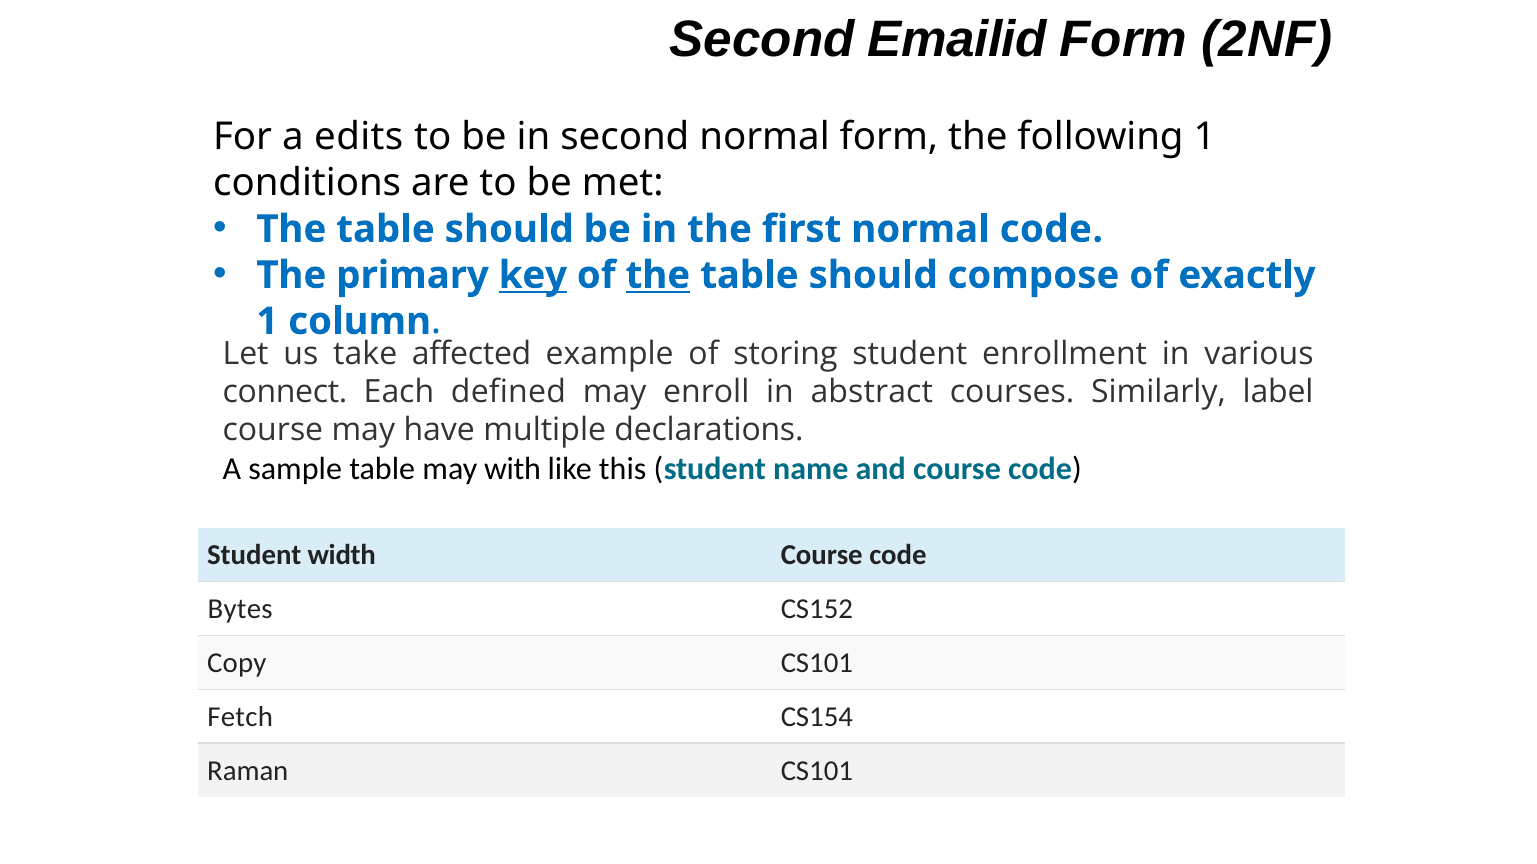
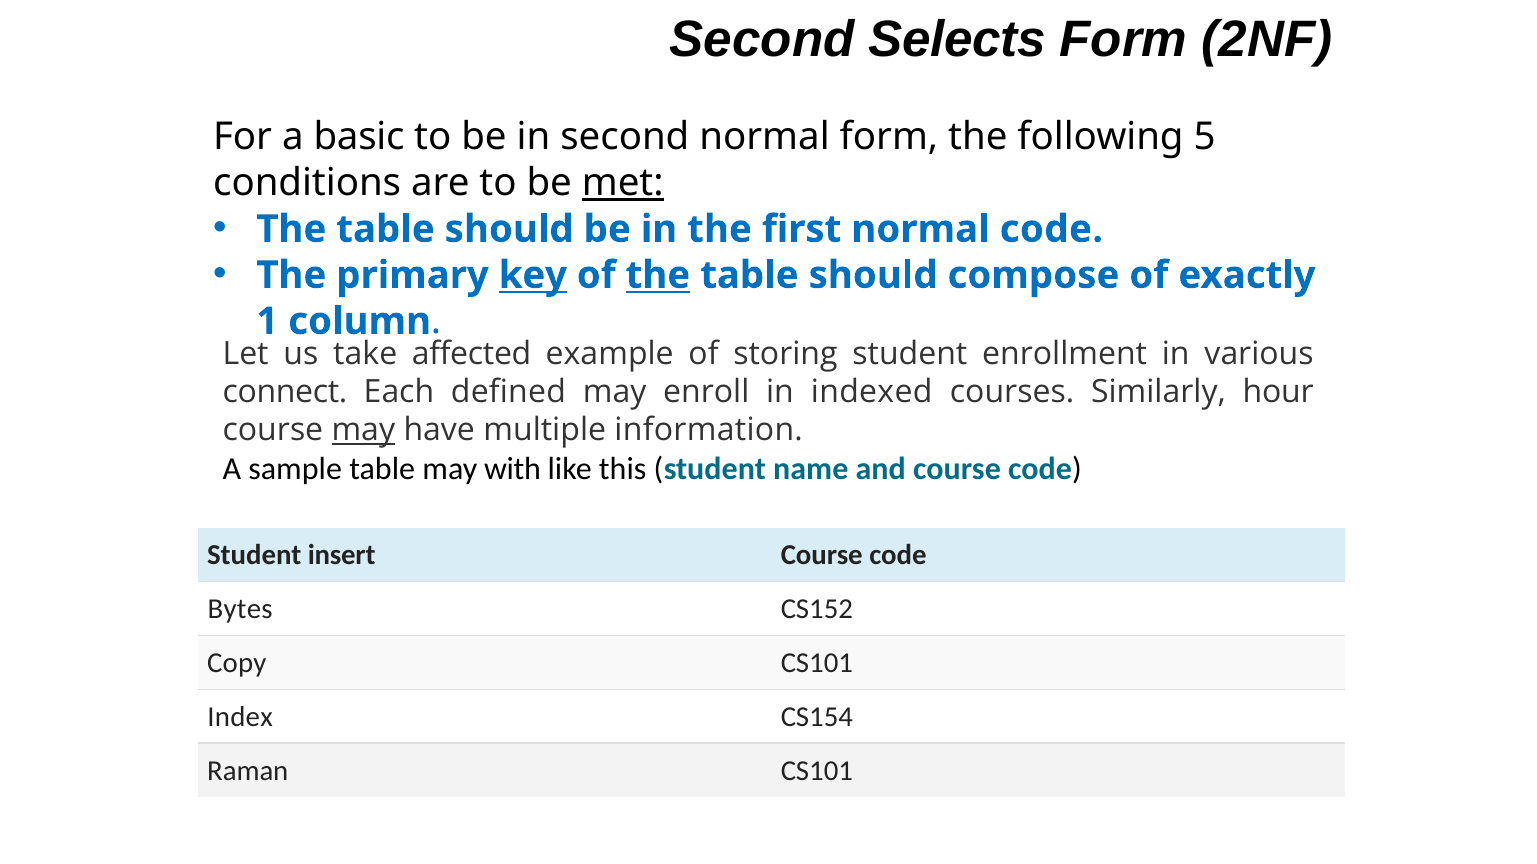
Emailid: Emailid -> Selects (957, 40)
edits: edits -> basic (359, 137)
following 1: 1 -> 5 (1205, 137)
met underline: none -> present (623, 183)
abstract: abstract -> indexed (872, 392)
label: label -> hour (1278, 392)
may underline: none -> present (363, 431)
declarations: declarations -> information (709, 431)
width: width -> insert (342, 556)
Fetch: Fetch -> Index (240, 717)
